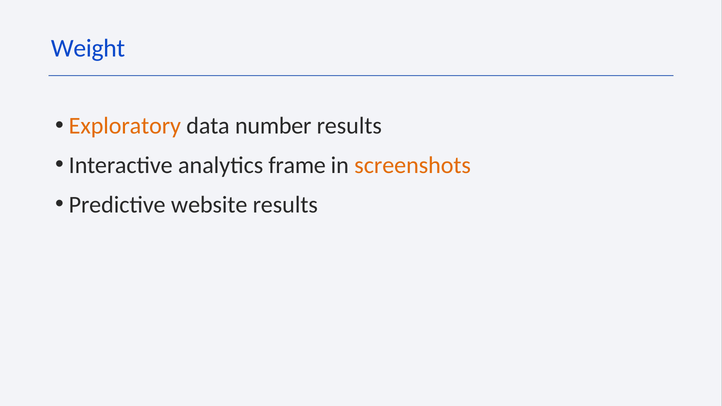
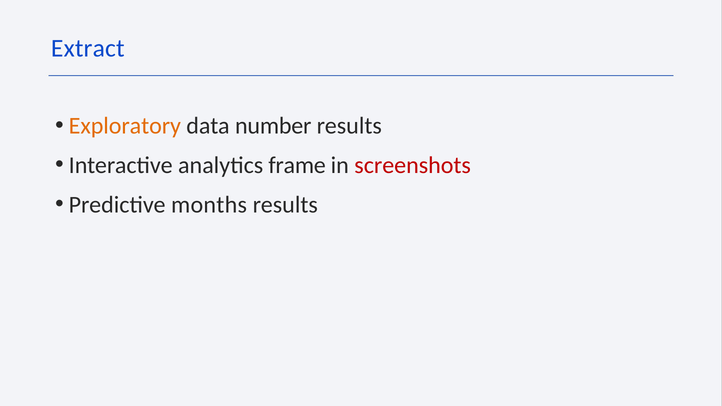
Weight: Weight -> Extract (88, 48)
screenshots colour: orange -> red (413, 165)
website: website -> months (209, 205)
